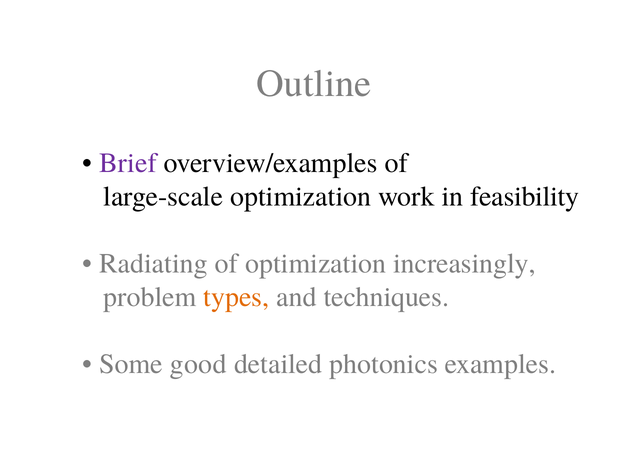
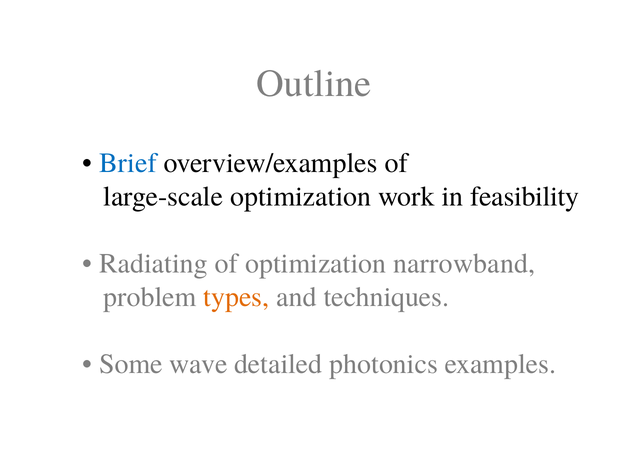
Brief colour: purple -> blue (128, 163)
increasingly: increasingly -> narrowband (464, 264)
good: good -> wave (199, 364)
